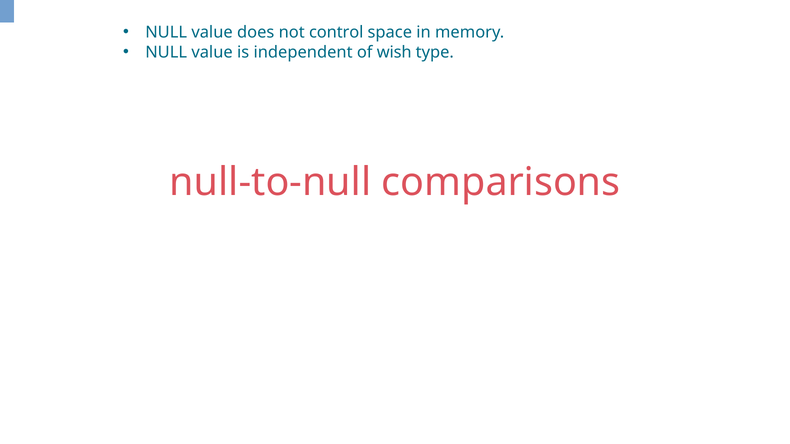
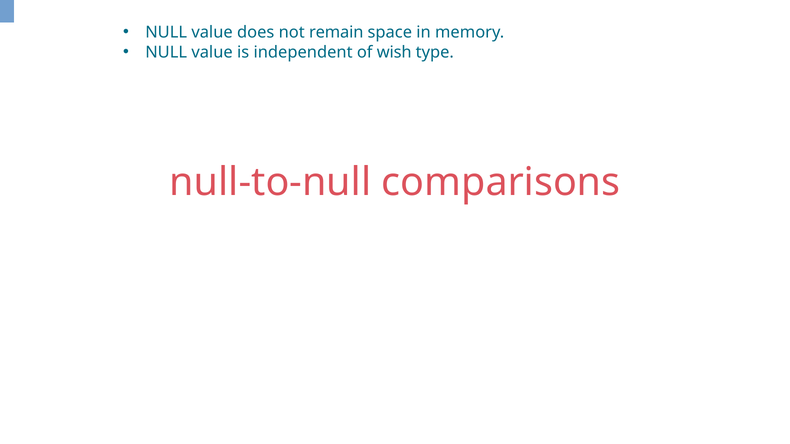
control: control -> remain (336, 32)
